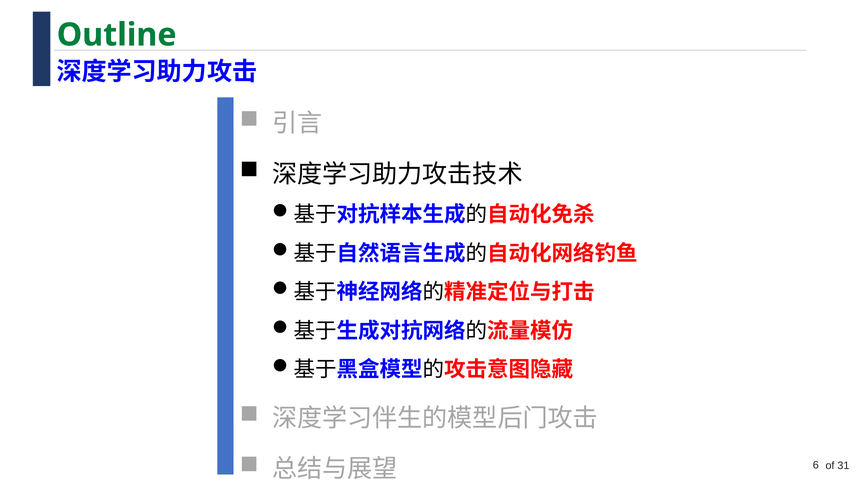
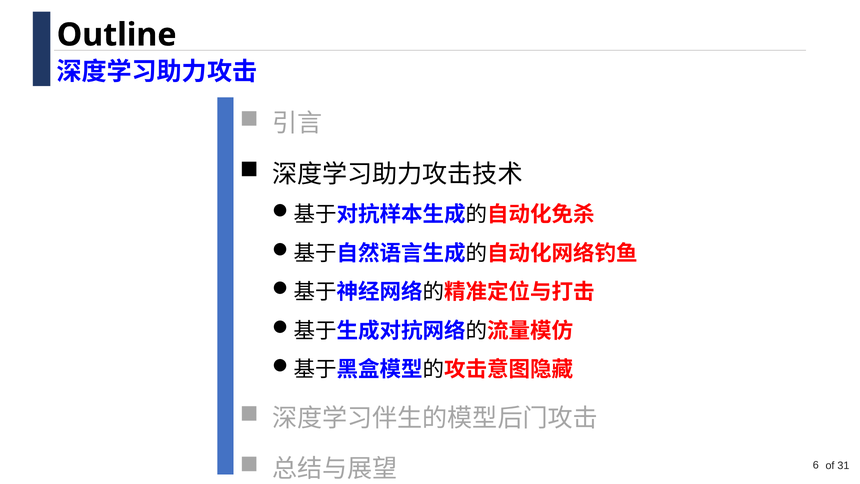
Outline colour: green -> black (117, 35)
